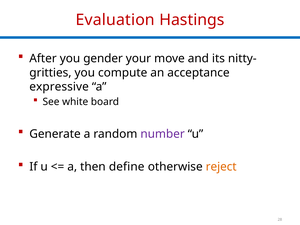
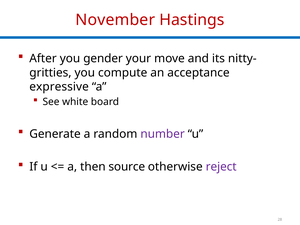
Evaluation: Evaluation -> November (115, 20)
define: define -> source (127, 167)
reject colour: orange -> purple (221, 167)
